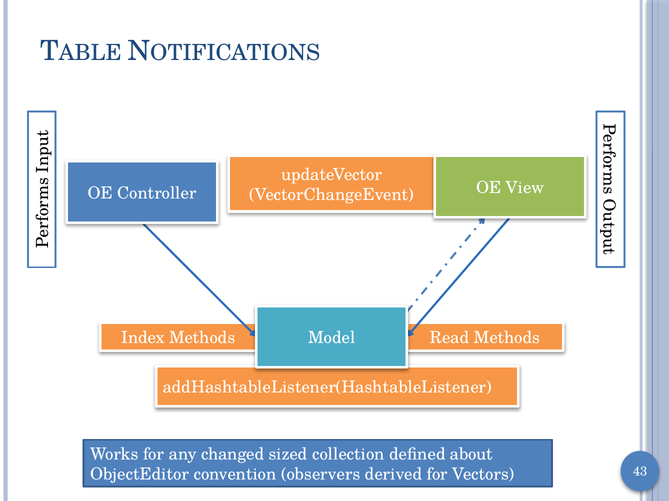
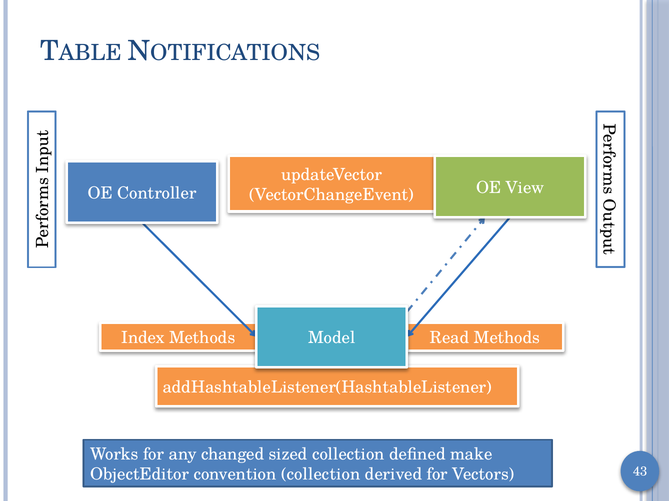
about: about -> make (471, 455)
convention observers: observers -> collection (321, 475)
